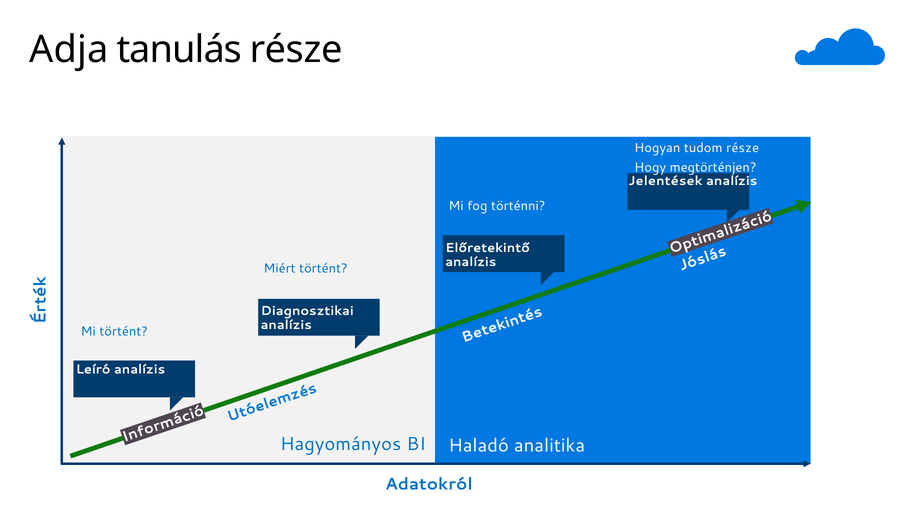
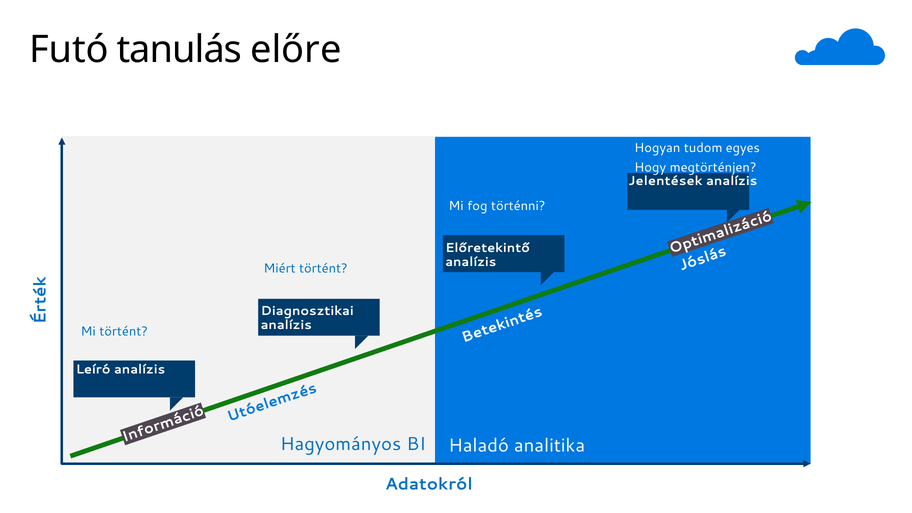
Adja: Adja -> Futó (69, 50)
tanulás része: része -> előre (296, 50)
tudom része: része -> egyes (743, 148)
